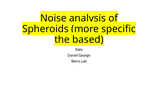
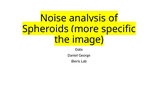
based: based -> image (88, 39)
